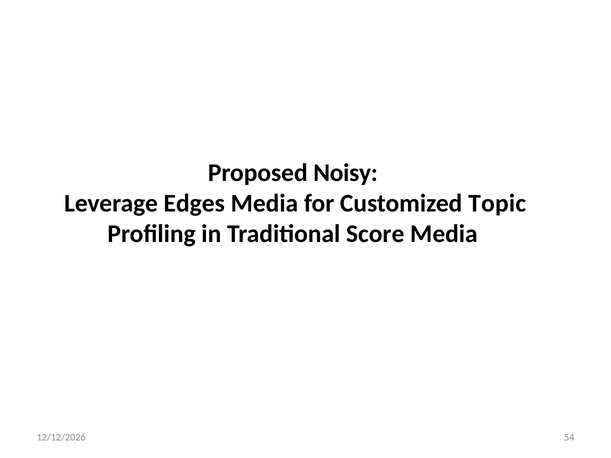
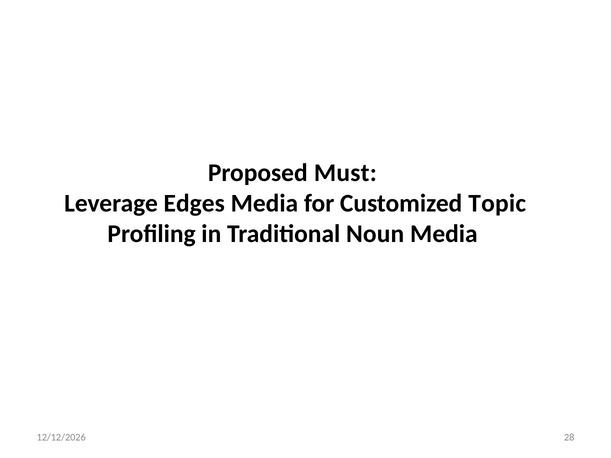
Noisy: Noisy -> Must (345, 173)
Score: Score -> Noun (375, 234)
54: 54 -> 28 (569, 438)
